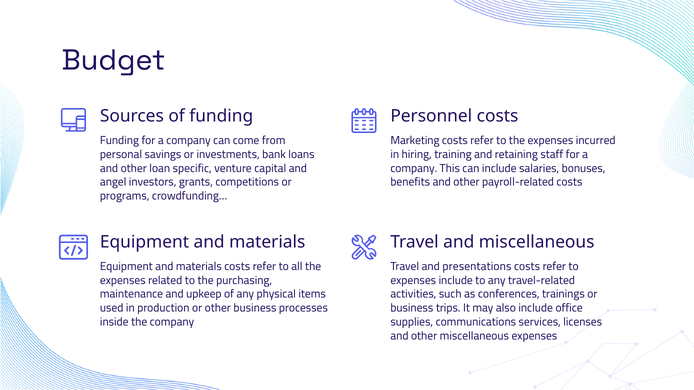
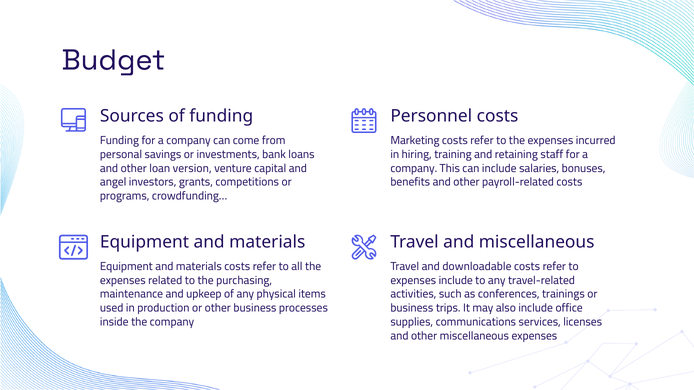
specific: specific -> version (192, 168)
presentations: presentations -> downloadable (477, 267)
